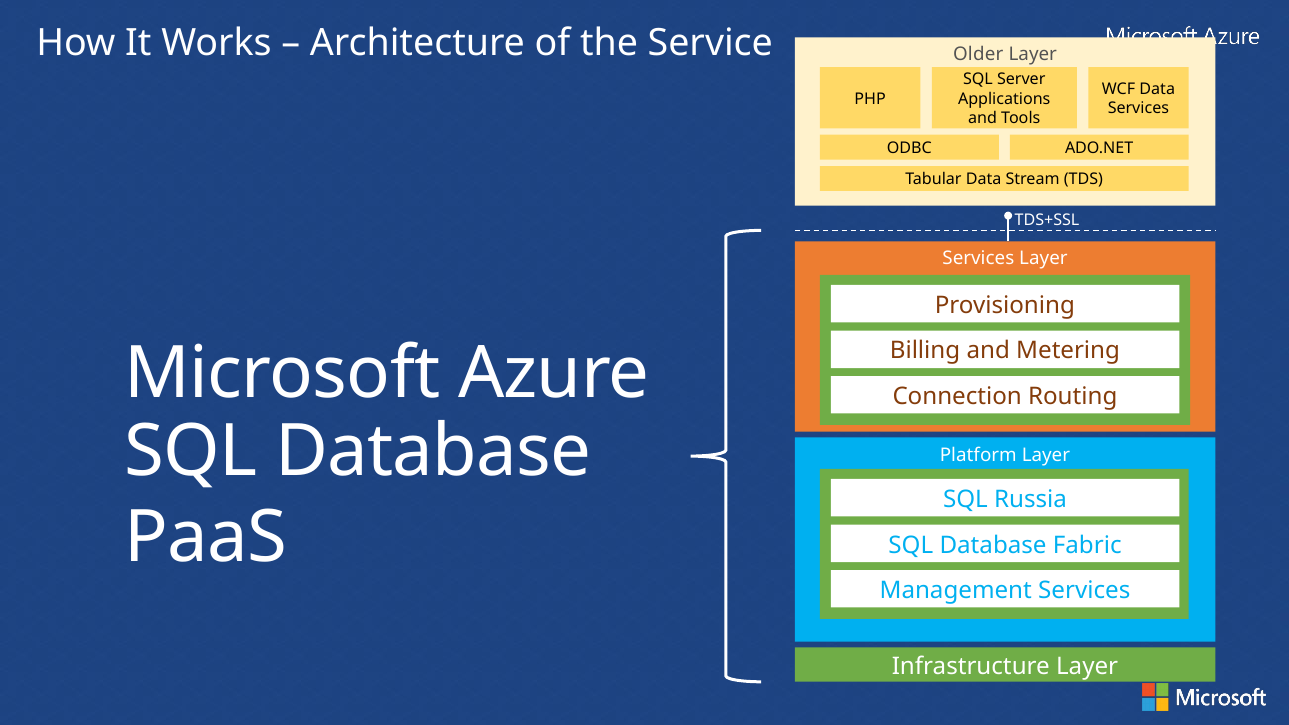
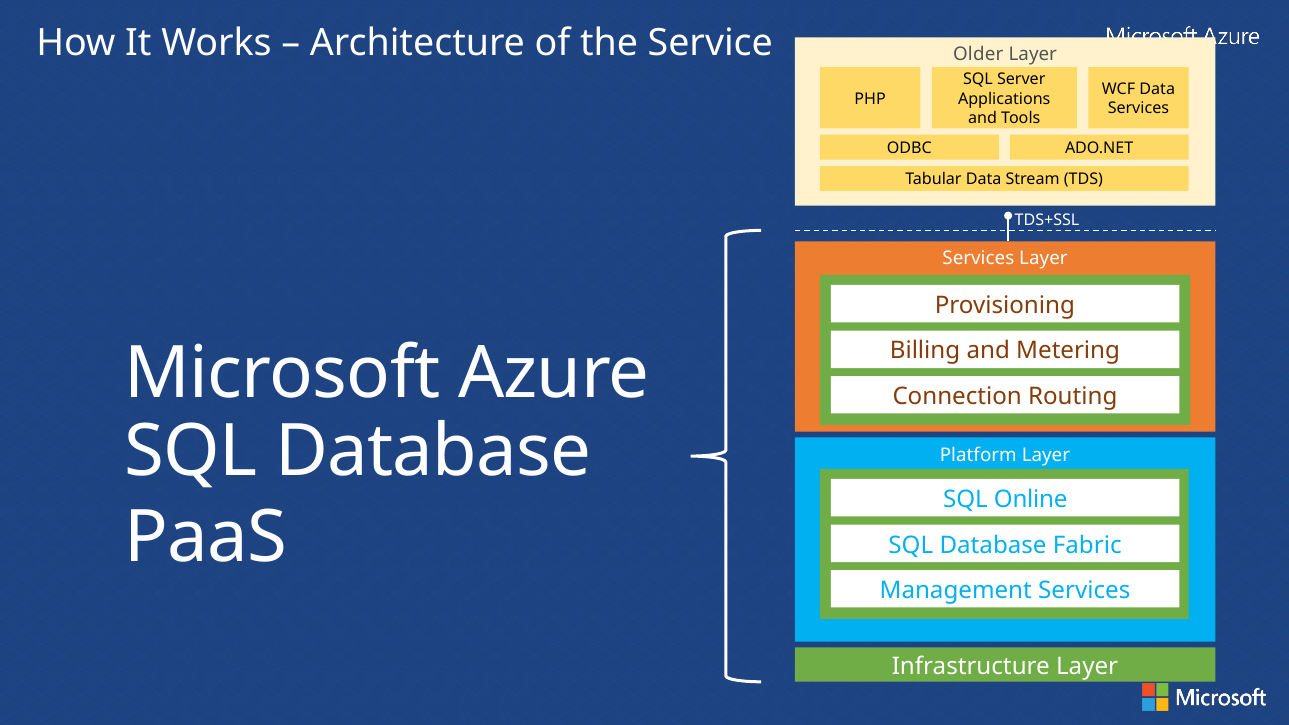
Russia: Russia -> Online (1031, 499)
